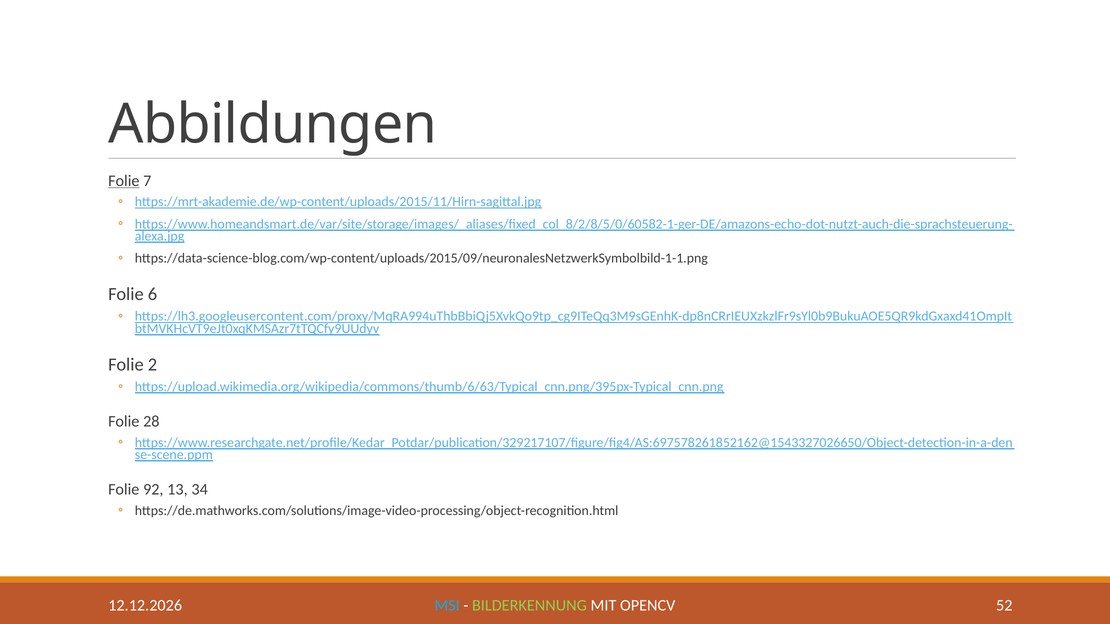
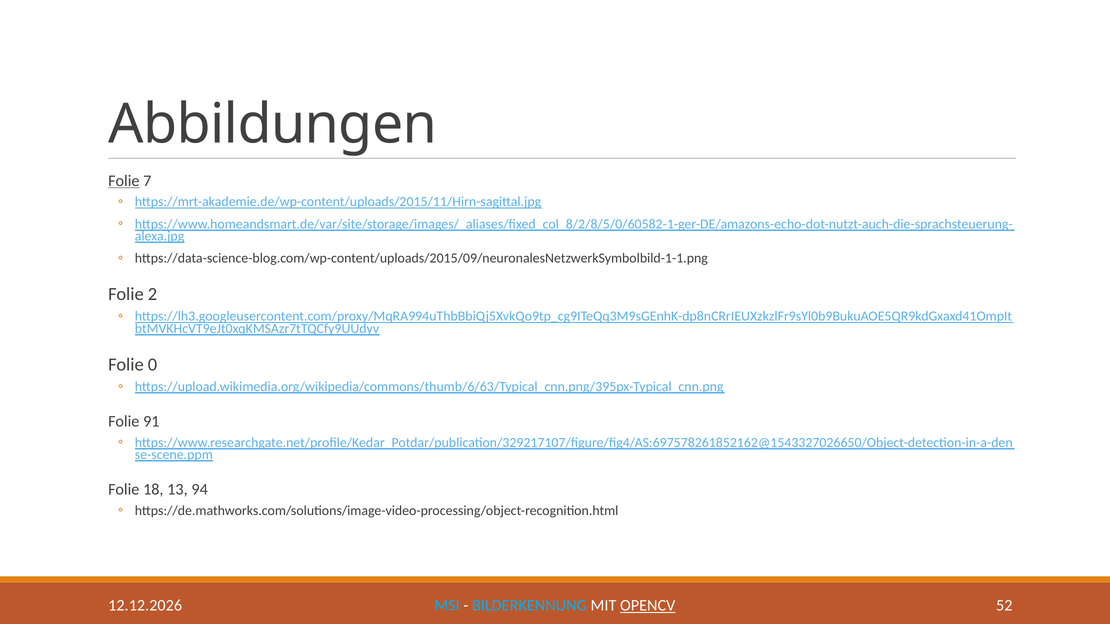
6: 6 -> 2 (153, 294)
2: 2 -> 0 (153, 365)
28: 28 -> 91 (151, 422)
92: 92 -> 18 (153, 490)
34: 34 -> 94 (200, 490)
BILDERKENNUNG colour: light green -> light blue (529, 606)
OPENCV underline: none -> present (648, 606)
